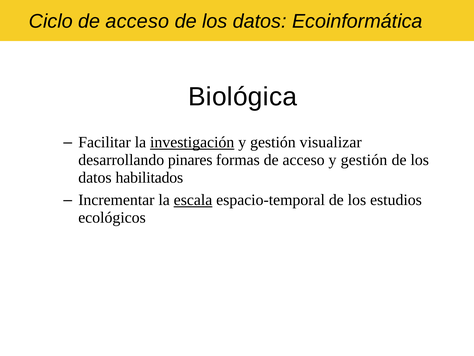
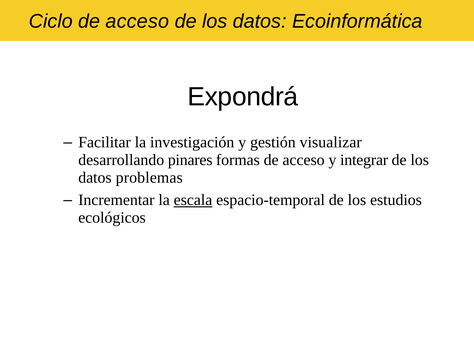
Biológica: Biológica -> Expondrá (243, 97)
investigación underline: present -> none (192, 142)
acceso y gestión: gestión -> integrar (364, 160)
habilitados: habilitados -> problemas (149, 177)
